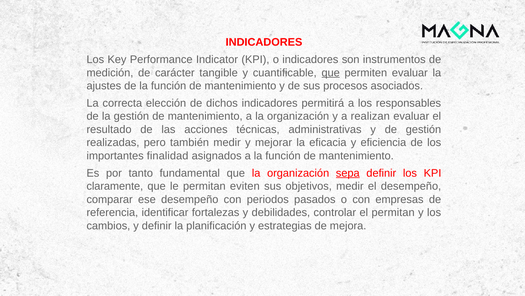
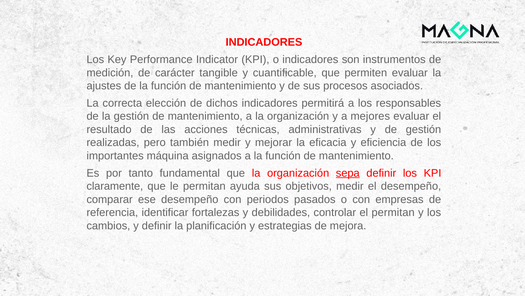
que underline: present -> none (331, 73)
realizan: realizan -> mejores (370, 116)
finalidad: finalidad -> máquina (168, 155)
eviten: eviten -> ayuda (245, 186)
